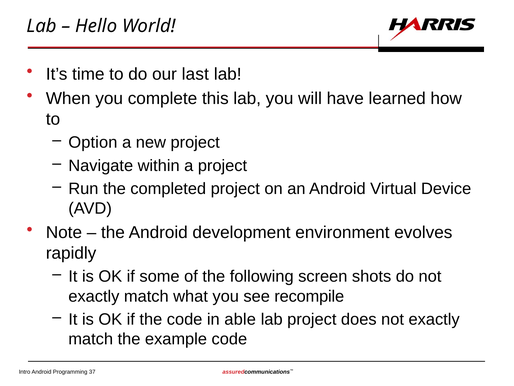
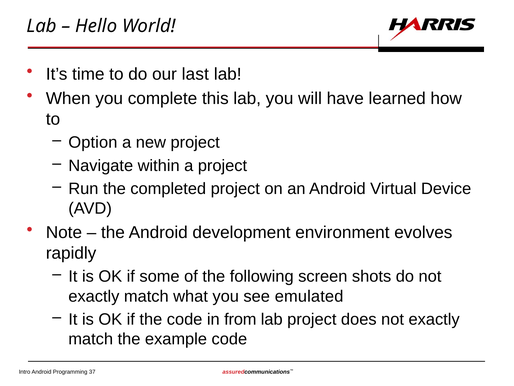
recompile: recompile -> emulated (309, 296)
able: able -> from (240, 319)
